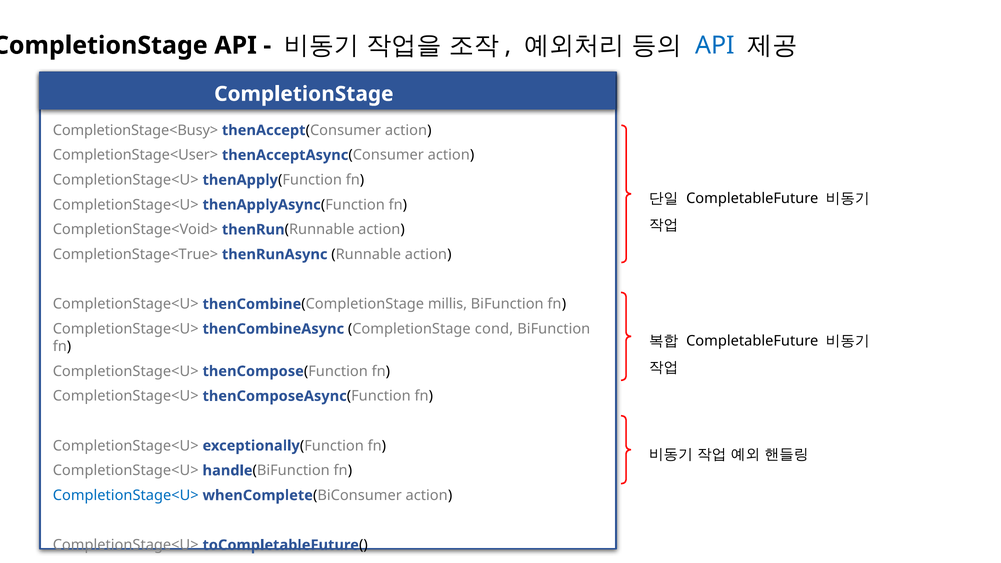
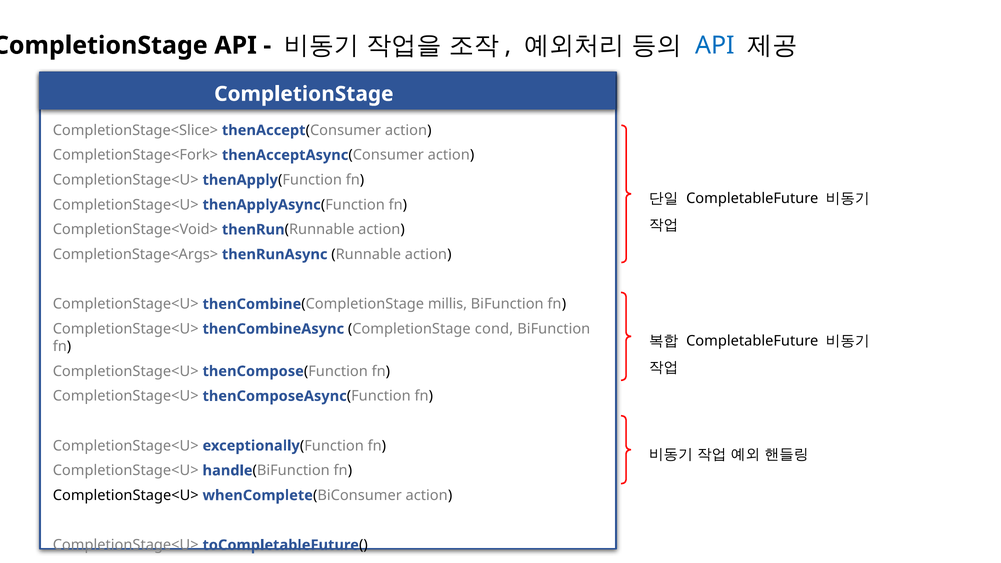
CompletionStage<Busy>: CompletionStage<Busy> -> CompletionStage<Slice> (135, 130)
CompletionStage<User>: CompletionStage<User> -> CompletionStage<Fork> (135, 155)
CompletionStage<True>: CompletionStage<True> -> CompletionStage<Args> (135, 254)
CompletionStage<U> colour: blue -> black (126, 495)
